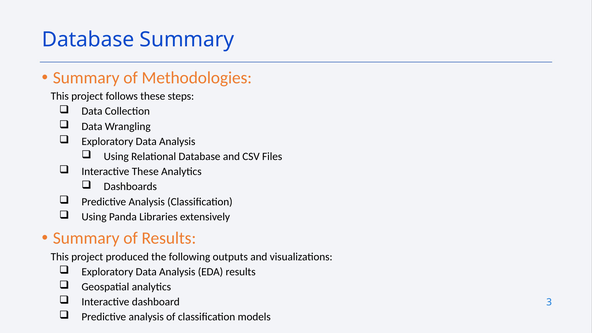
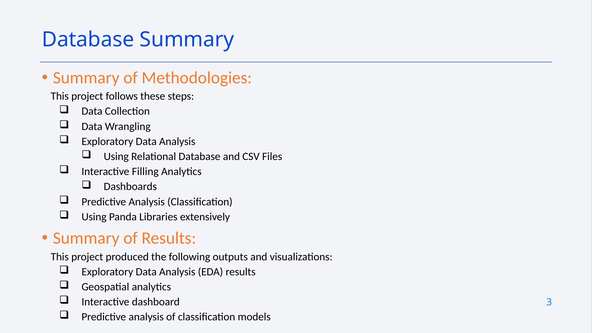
Interactive These: These -> Filling (145, 172)
